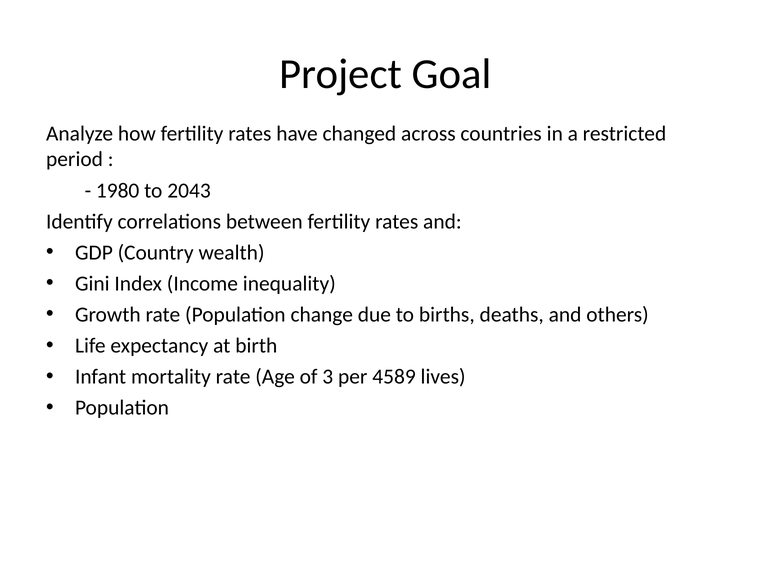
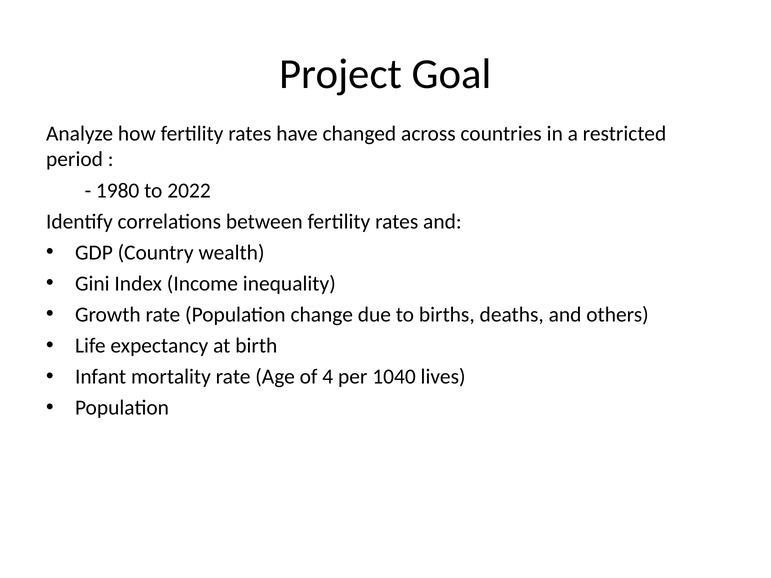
2043: 2043 -> 2022 (189, 191)
3: 3 -> 4 (328, 377)
4589: 4589 -> 1040 (394, 377)
